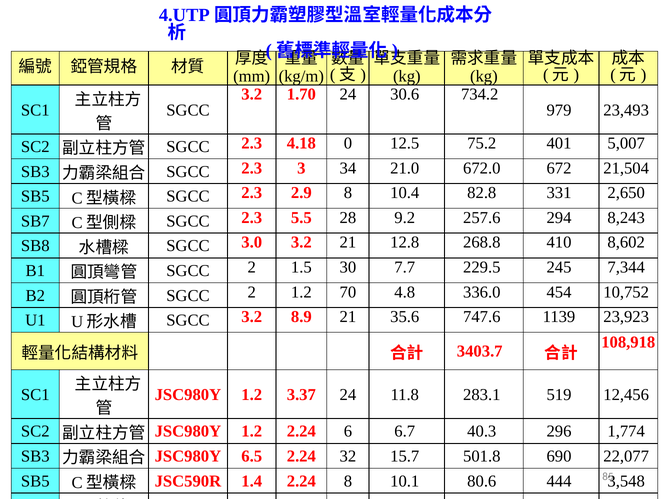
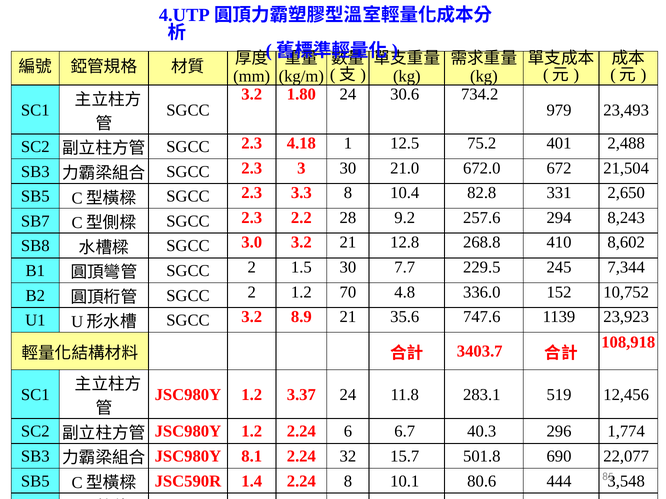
1.70: 1.70 -> 1.80 (301, 95)
0: 0 -> 1 (348, 143)
5,007: 5,007 -> 2,488 (626, 143)
3 34: 34 -> 30 (348, 168)
2.9: 2.9 -> 3.3 (301, 193)
5.5: 5.5 -> 2.2 (301, 218)
454: 454 -> 152 (559, 292)
6.5: 6.5 -> 8.1 (252, 457)
